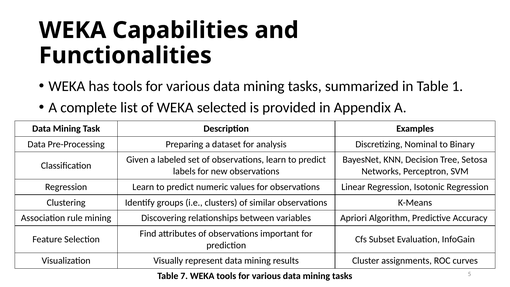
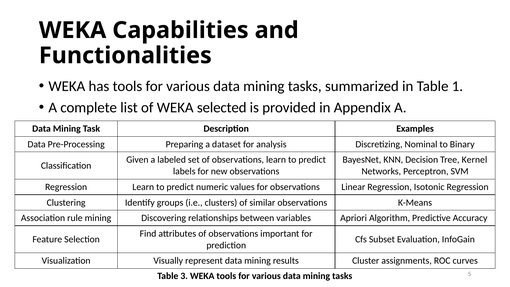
Setosa: Setosa -> Kernel (474, 160)
7: 7 -> 3 (184, 276)
